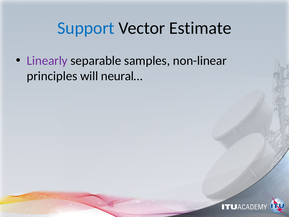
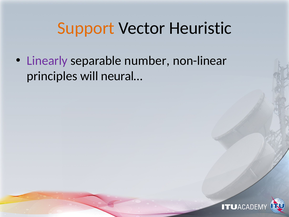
Support colour: blue -> orange (86, 28)
Estimate: Estimate -> Heuristic (200, 28)
samples: samples -> number (147, 61)
